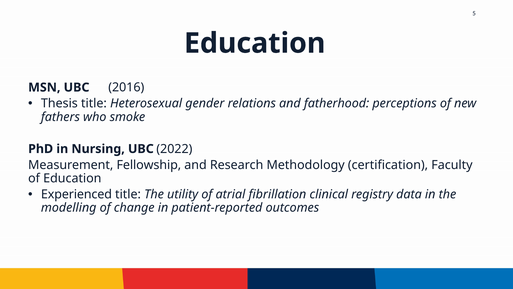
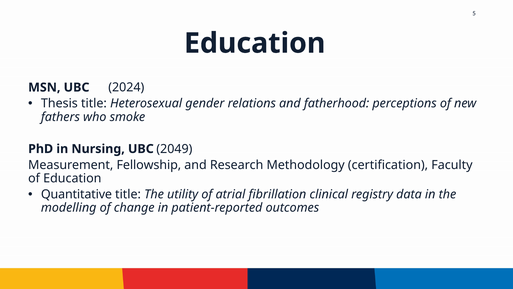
2016: 2016 -> 2024 (126, 87)
2022: 2022 -> 2049 (174, 149)
Experienced: Experienced -> Quantitative (76, 194)
